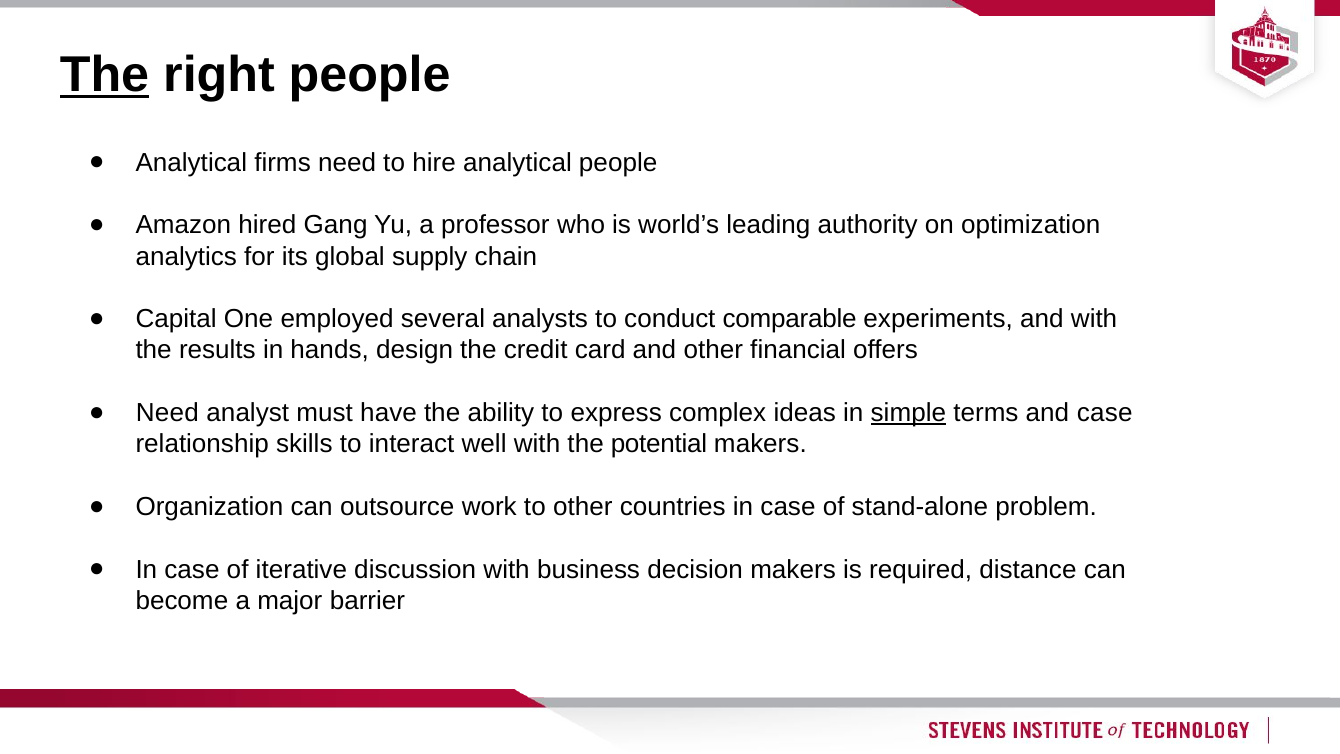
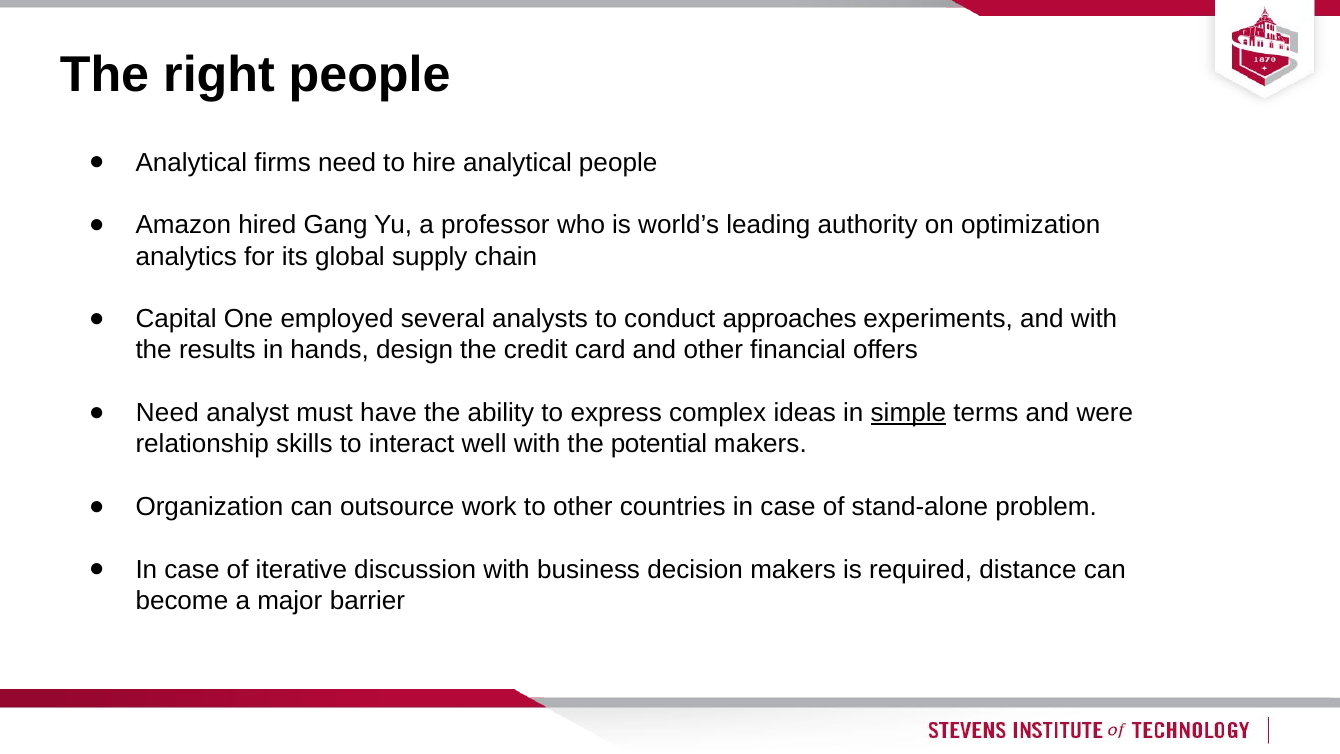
The underline: present -> none (105, 75)
comparable: comparable -> approaches (790, 319)
and case: case -> were (1105, 413)
